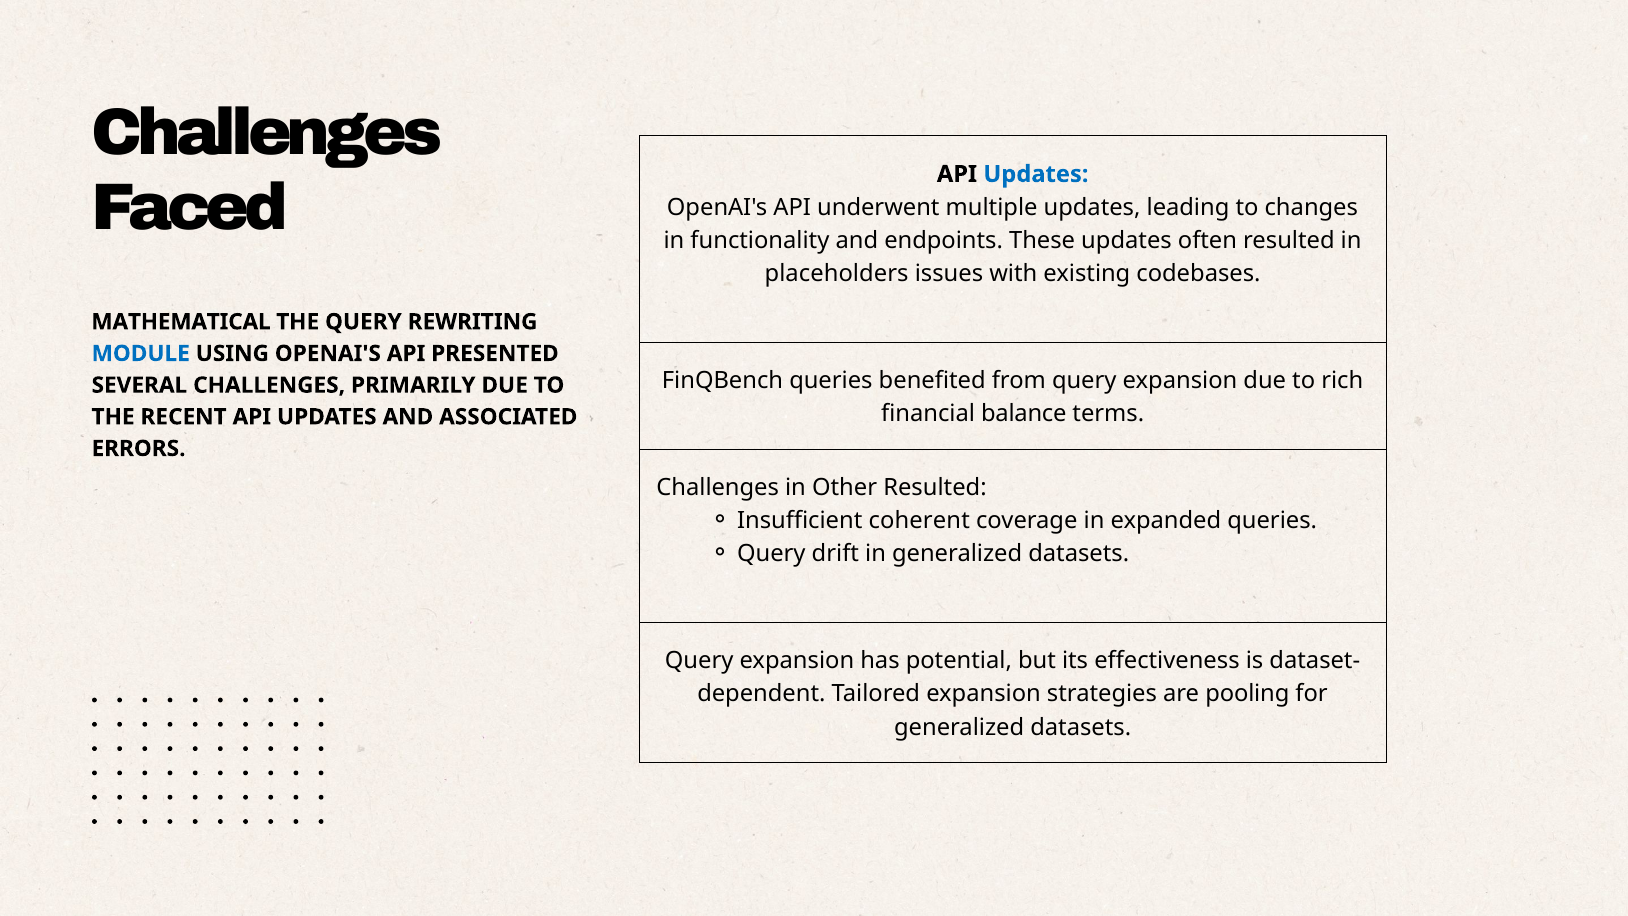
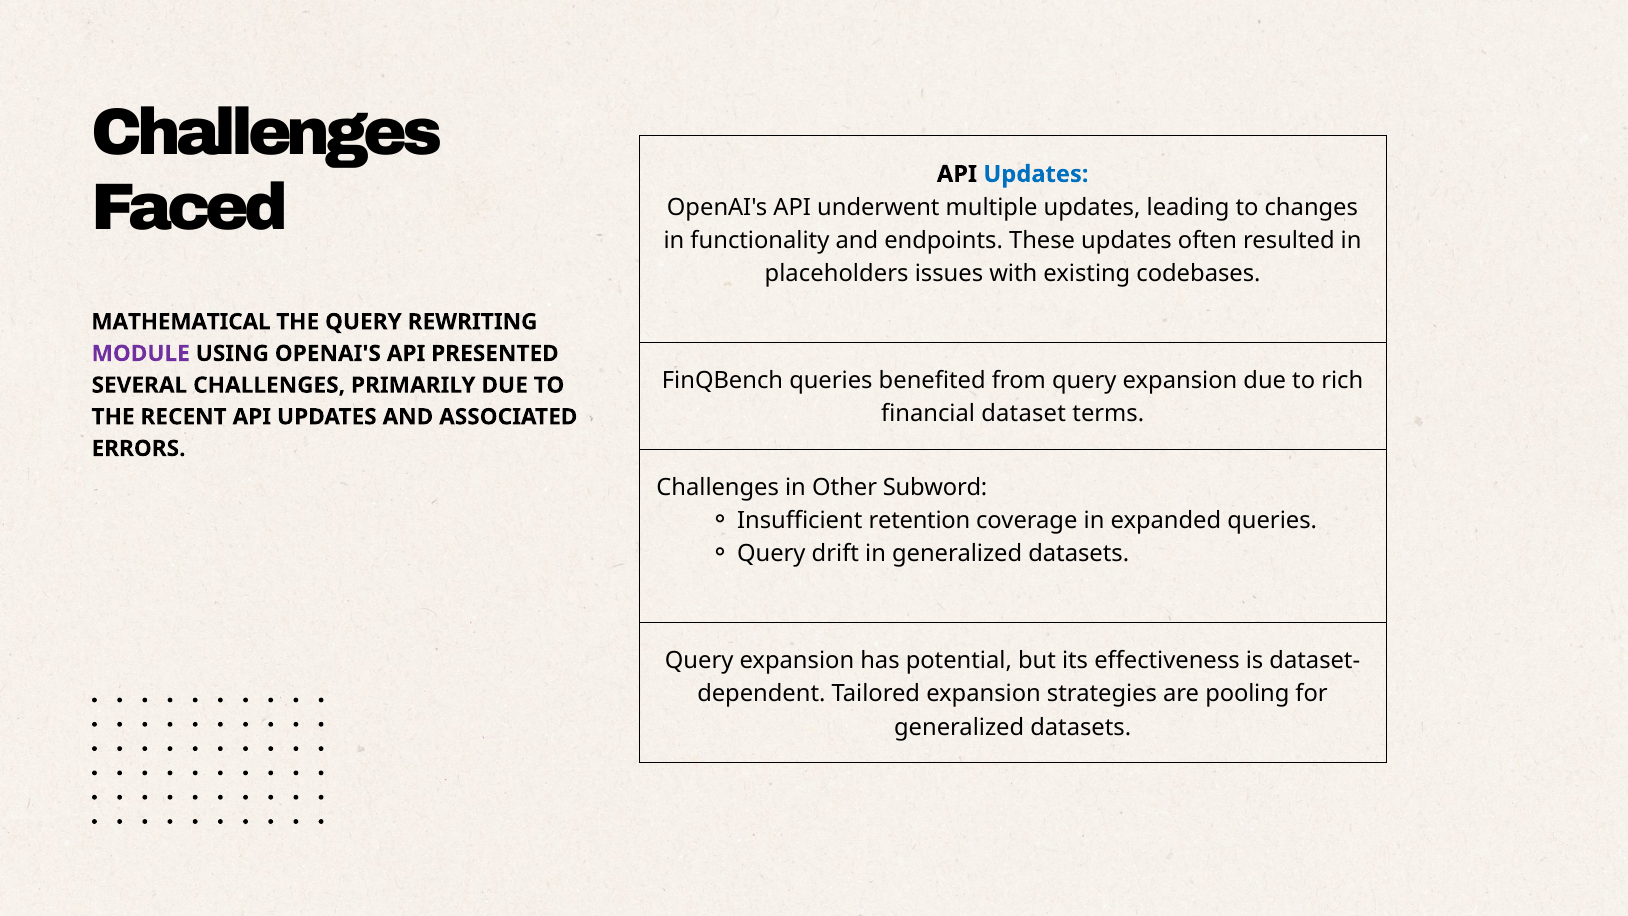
MODULE colour: blue -> purple (141, 353)
balance: balance -> dataset (1024, 414)
Other Resulted: Resulted -> Subword (935, 487)
coherent: coherent -> retention (919, 521)
